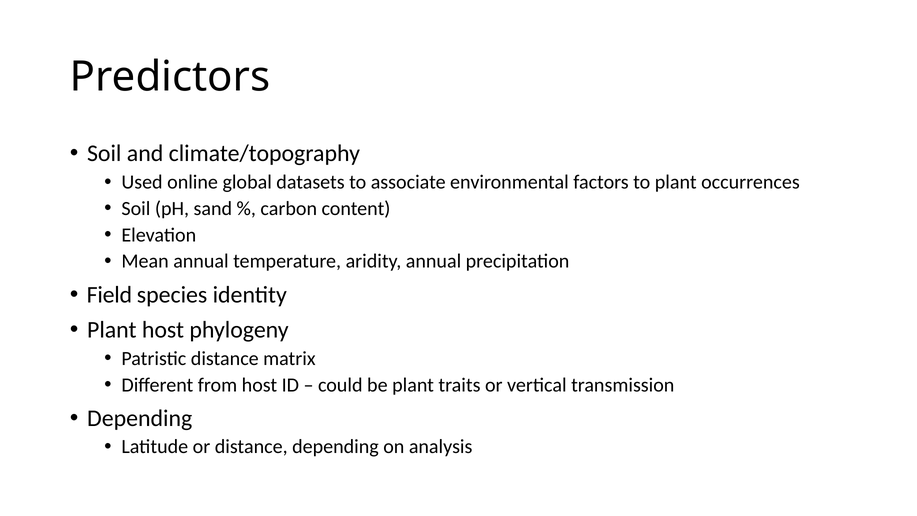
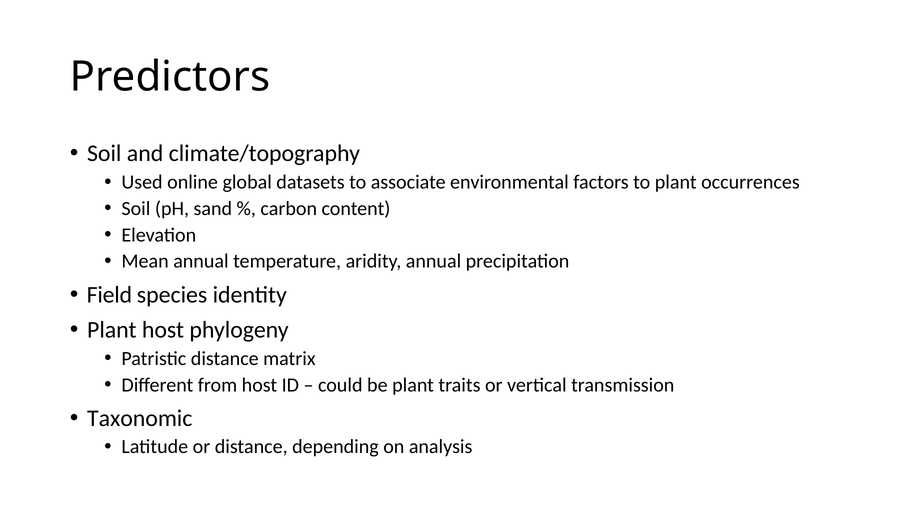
Depending: Depending -> Taxonomic (140, 418)
